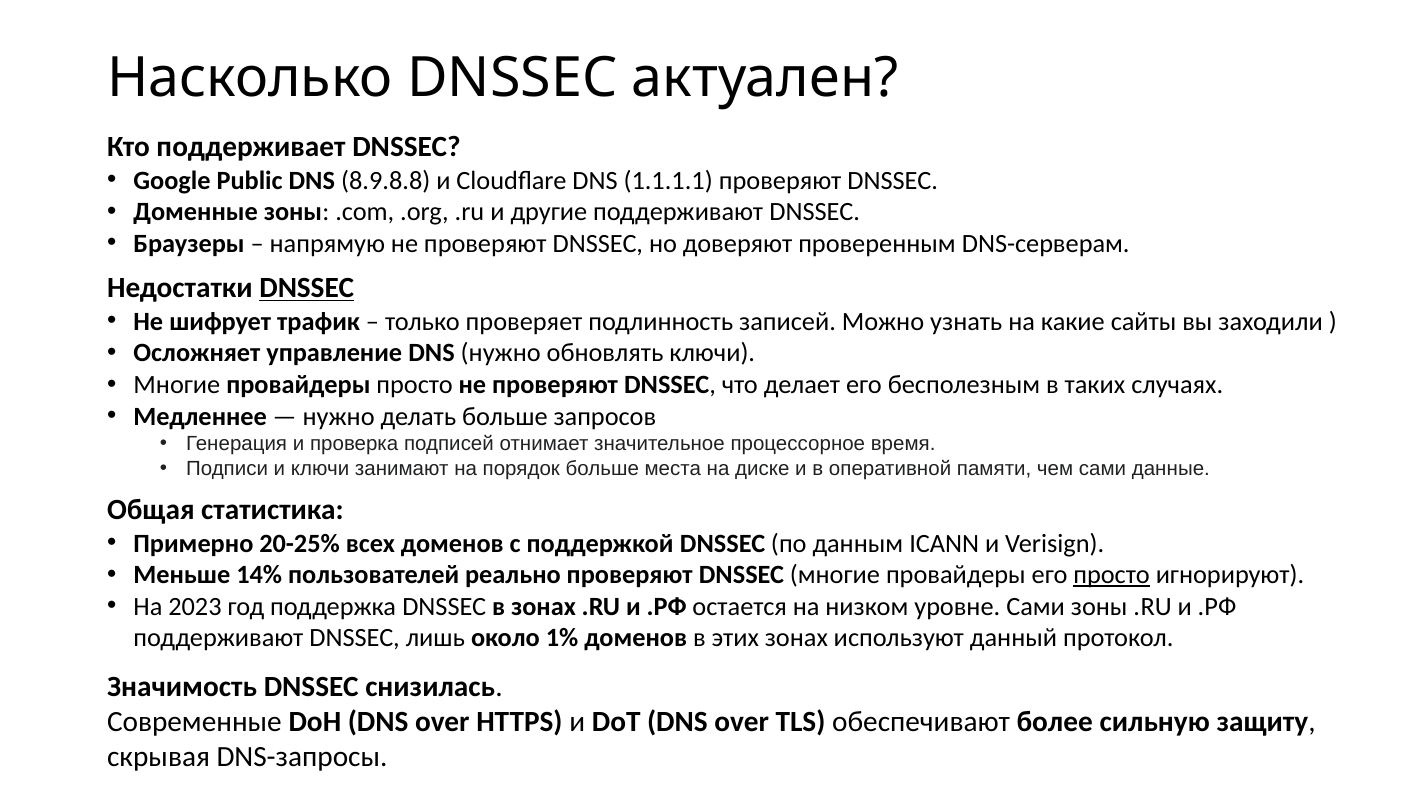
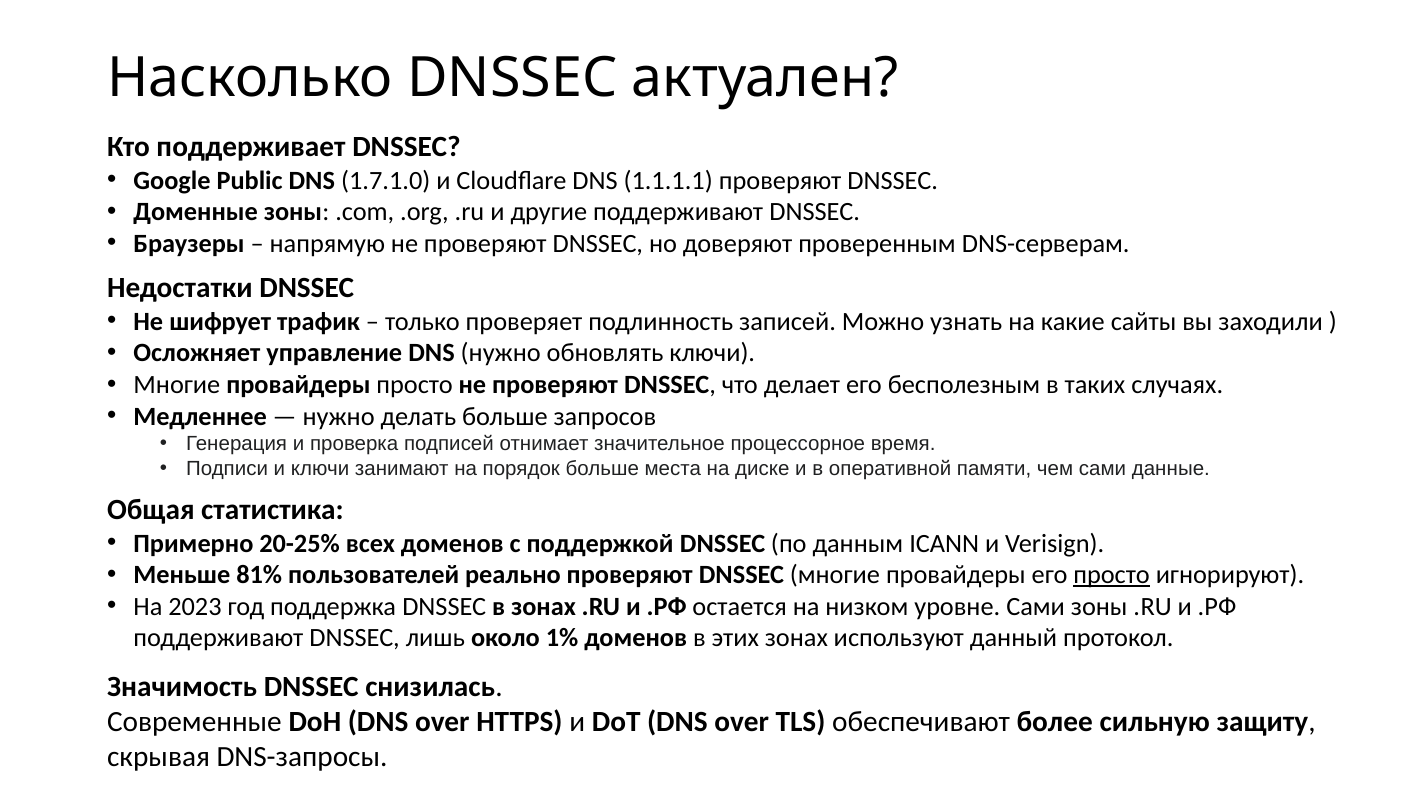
8.9.8.8: 8.9.8.8 -> 1.7.1.0 (386, 181)
DNSSEC underline: present -> none (307, 288)
14%: 14% -> 81% (259, 575)
